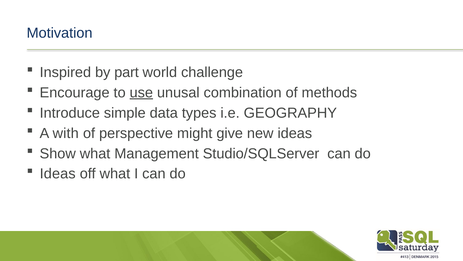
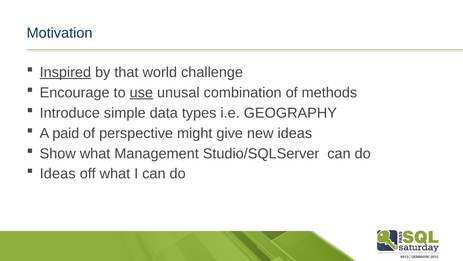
Inspired underline: none -> present (65, 72)
part: part -> that (126, 72)
with: with -> paid (66, 133)
